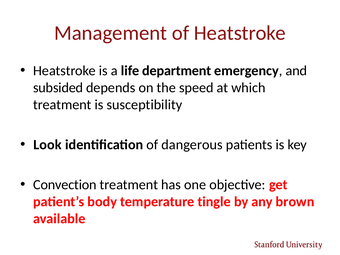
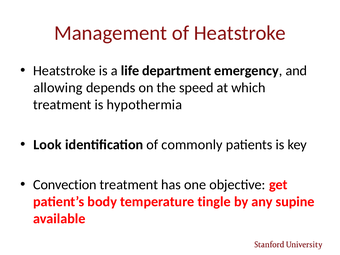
subsided: subsided -> allowing (58, 88)
susceptibility: susceptibility -> hypothermia (144, 105)
dangerous: dangerous -> commonly (192, 145)
brown: brown -> supine (295, 202)
